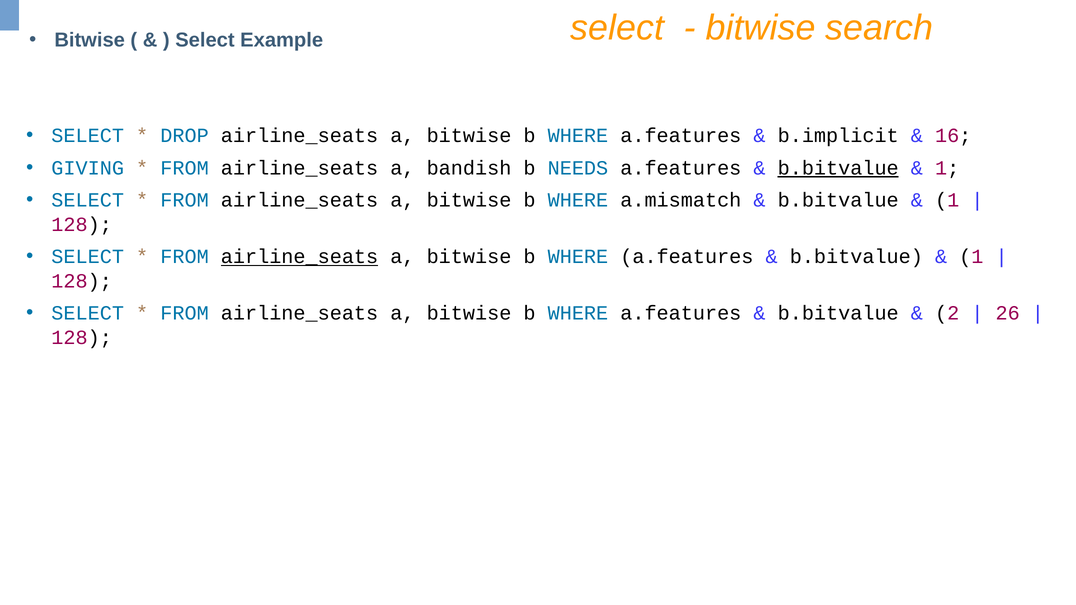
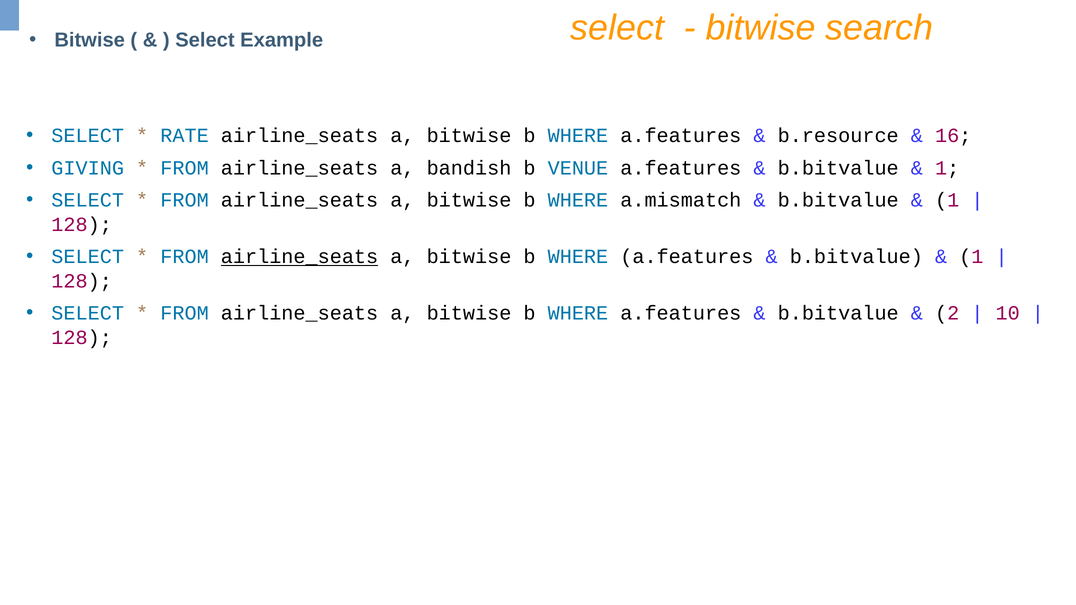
DROP: DROP -> RATE (185, 136)
b.implicit: b.implicit -> b.resource (838, 136)
NEEDS: NEEDS -> VENUE (578, 168)
b.bitvalue underline: present -> none (838, 168)
26: 26 -> 10 (1008, 313)
